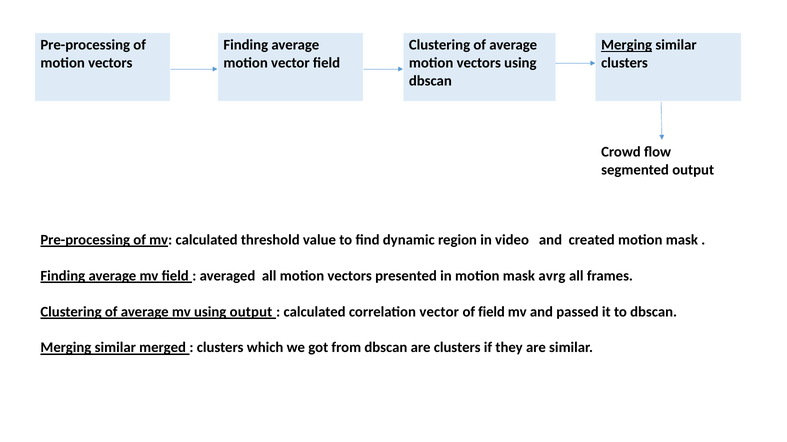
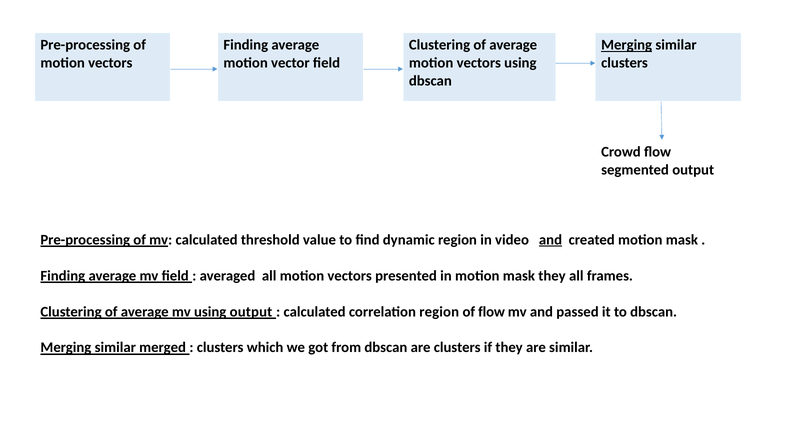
and underline: none -> present (550, 240)
mask avrg: avrg -> they (552, 276)
correlation vector: vector -> region (439, 312)
of field: field -> flow (492, 312)
